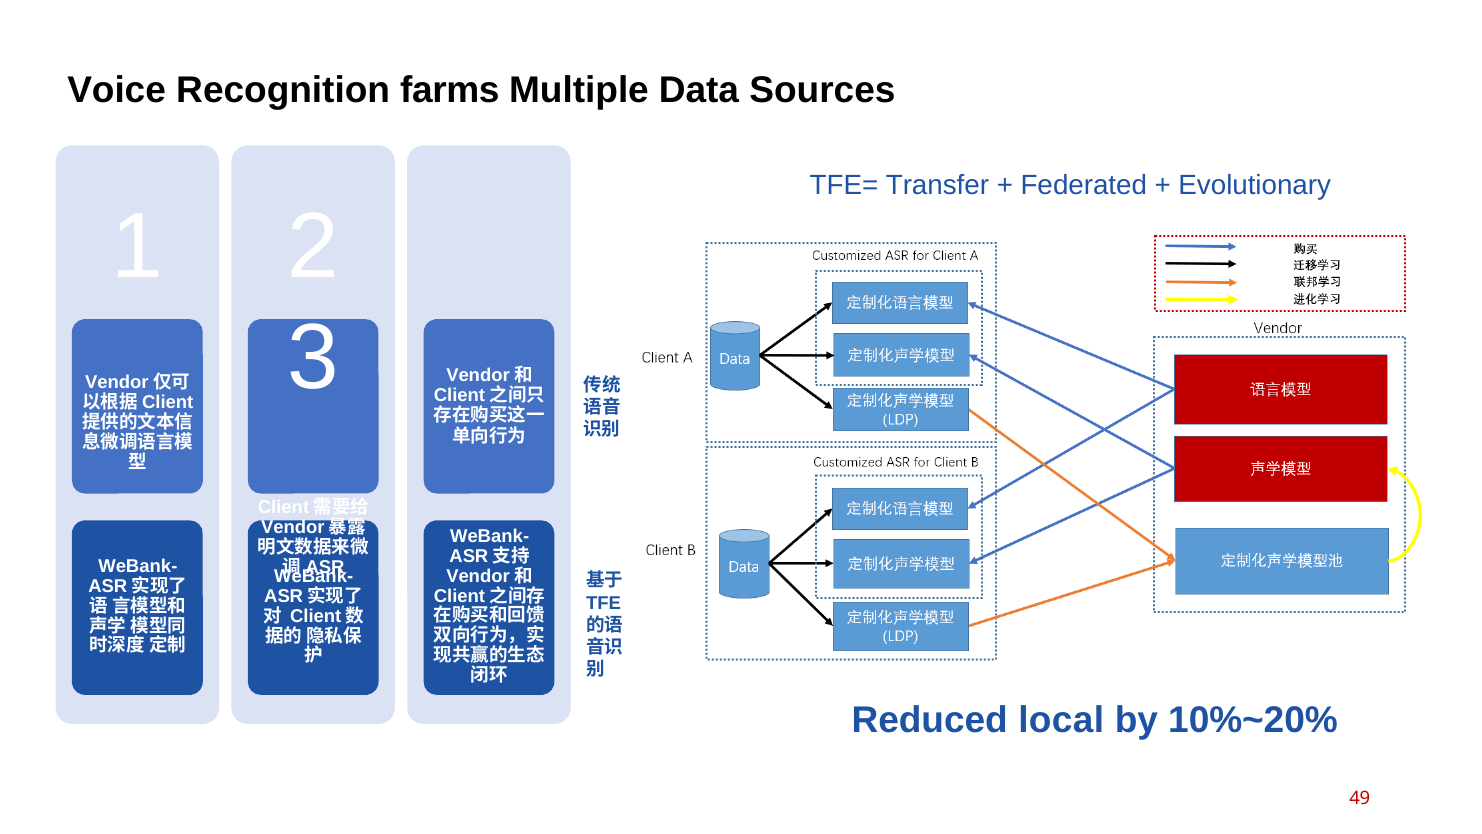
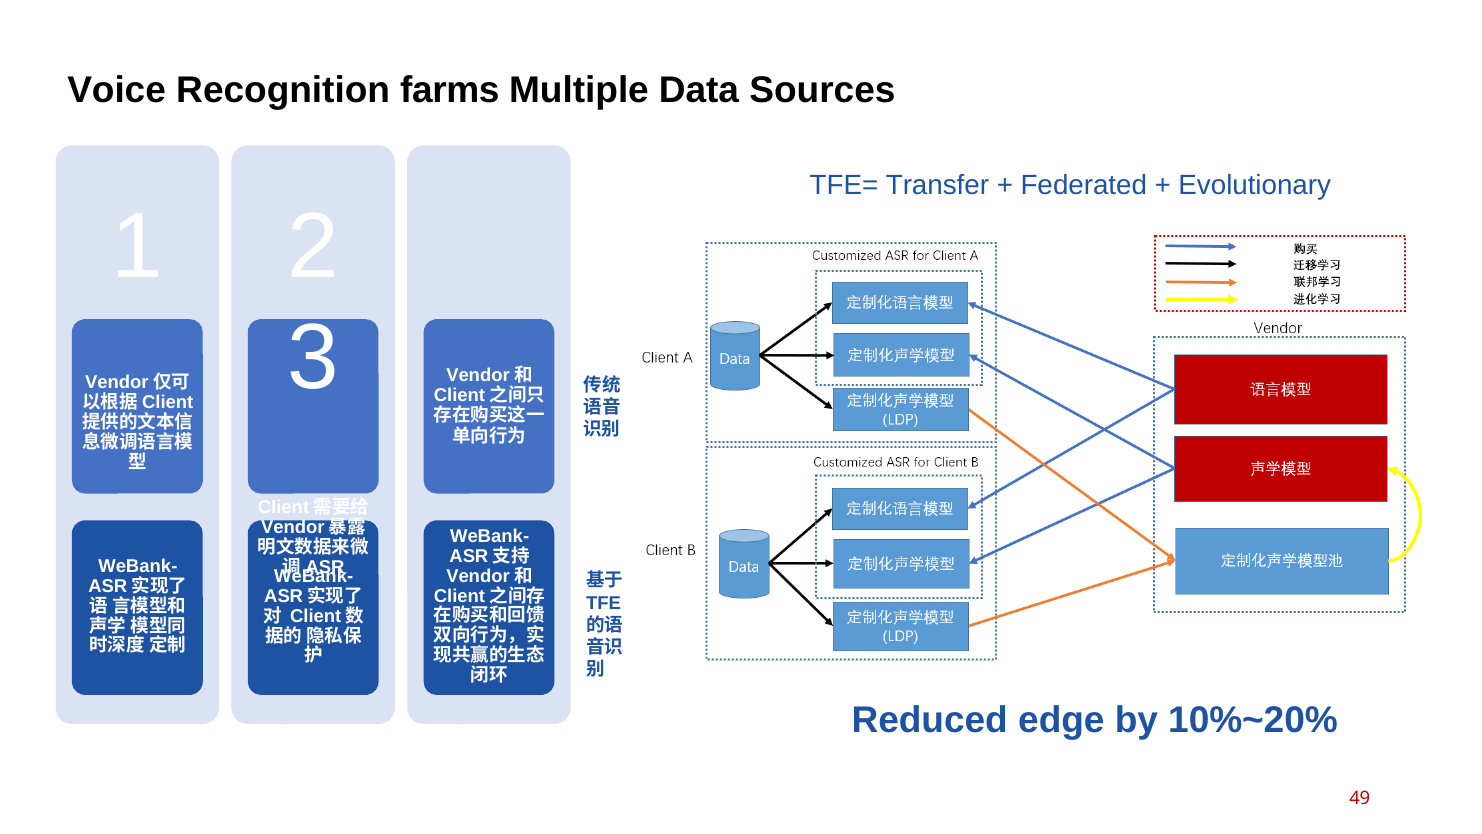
local: local -> edge (1061, 719)
